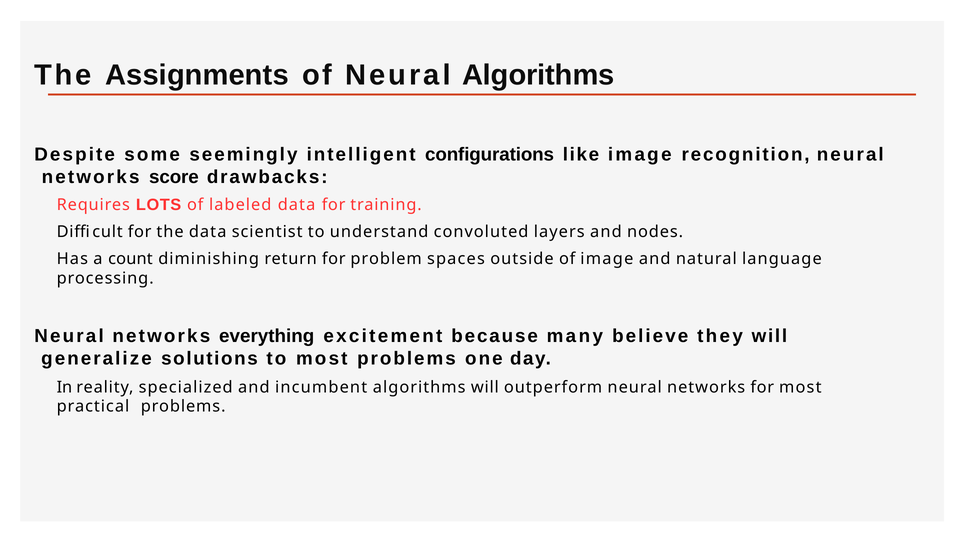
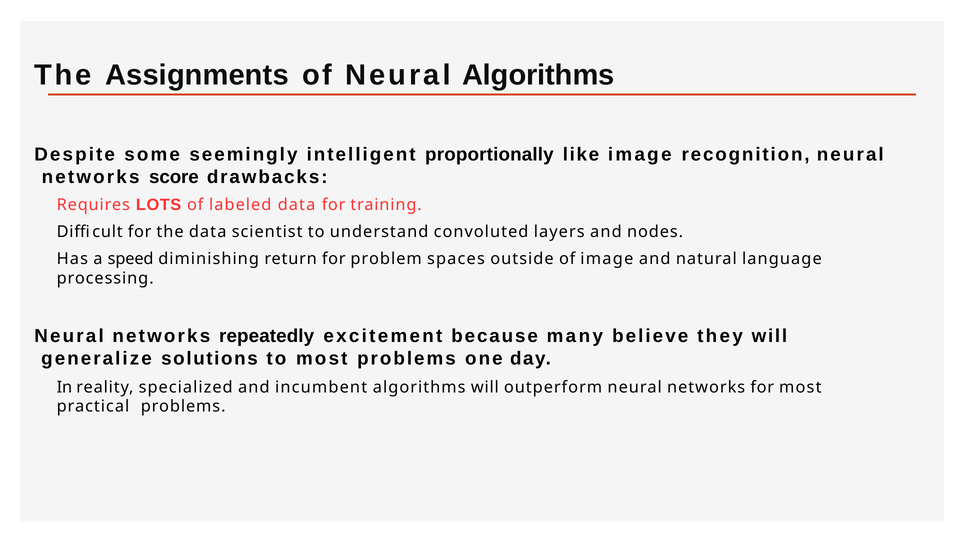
configurations: configurations -> proportionally (489, 155)
count: count -> speed (131, 259)
everything: everything -> repeatedly (267, 336)
